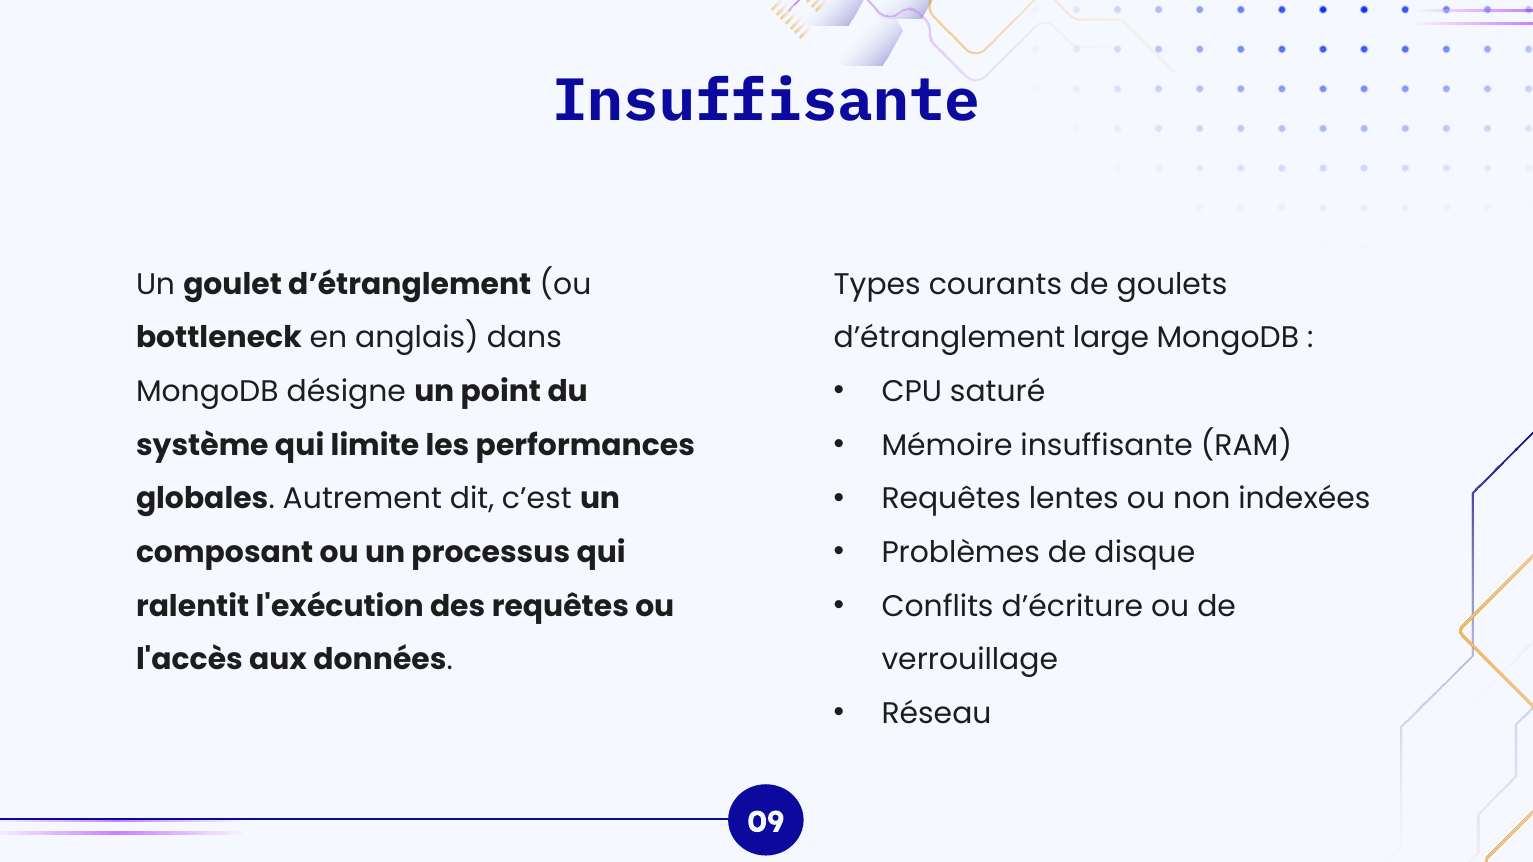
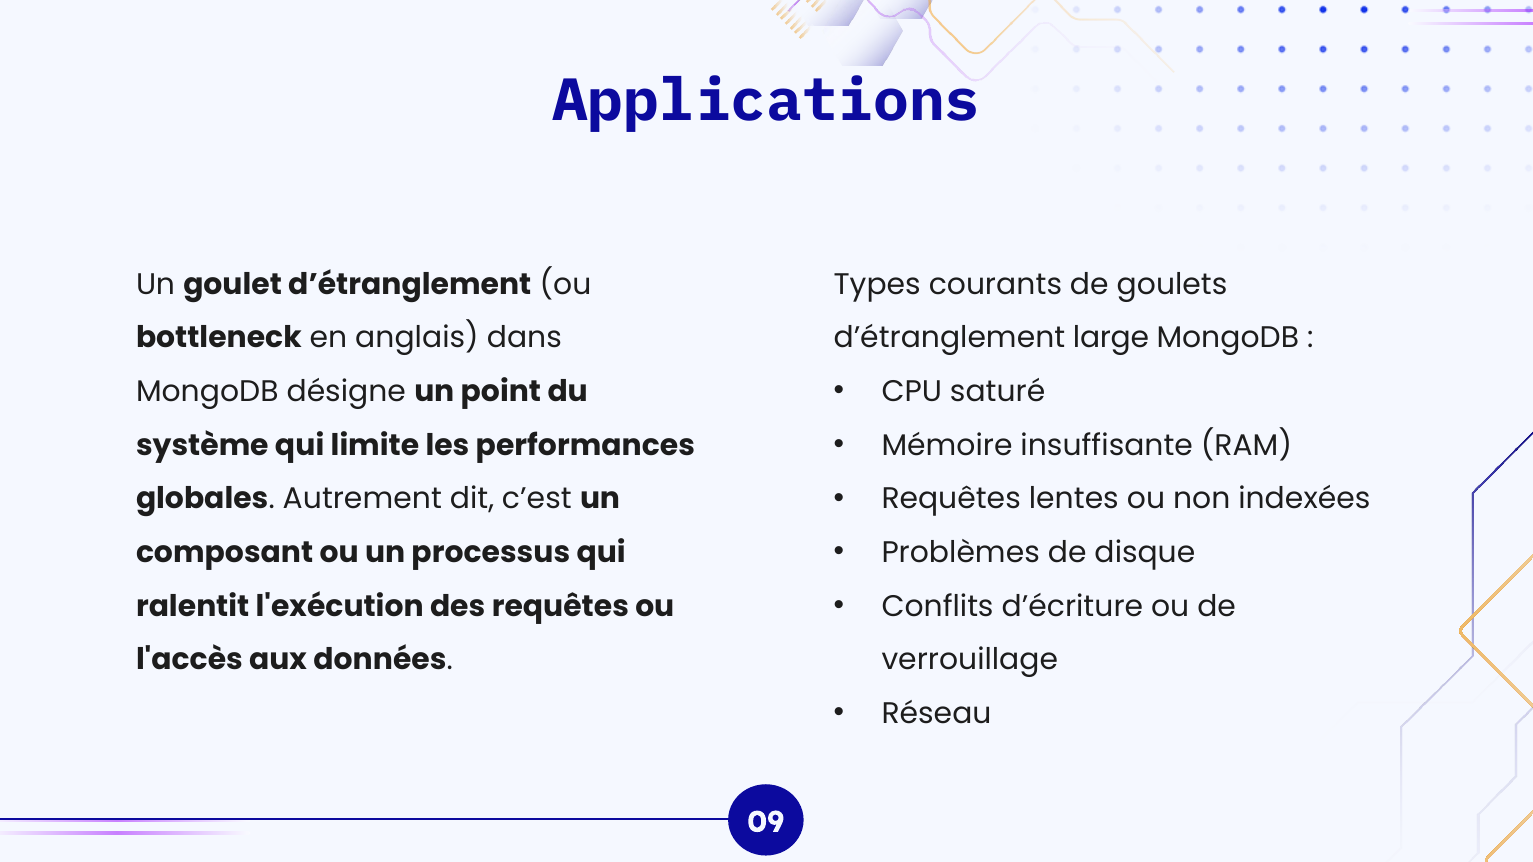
Insuffisante: Insuffisante -> Applications (766, 101)
